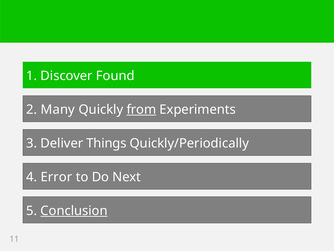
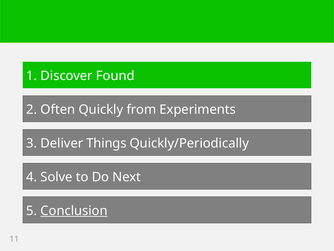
Many: Many -> Often (58, 109)
from underline: present -> none (141, 109)
Error: Error -> Solve (57, 177)
